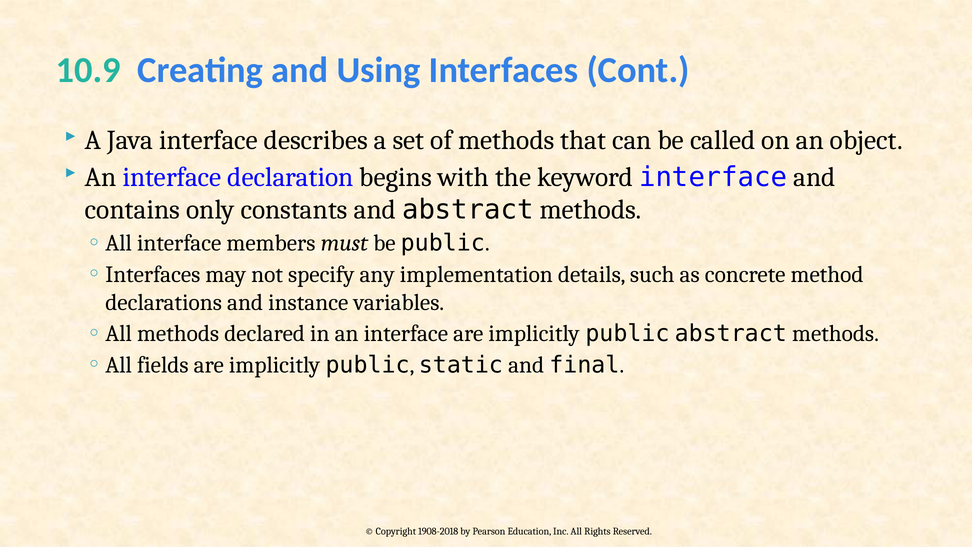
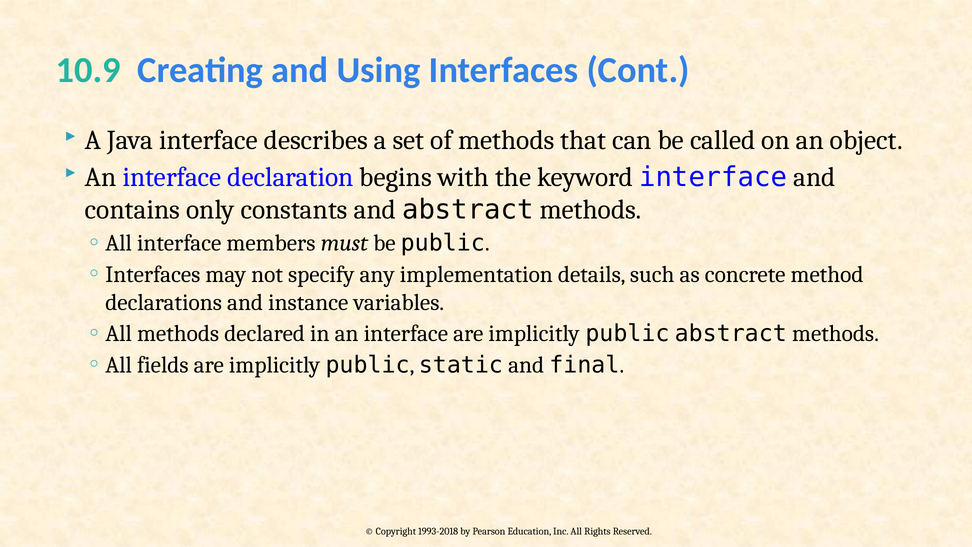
1908-2018: 1908-2018 -> 1993-2018 (438, 531)
